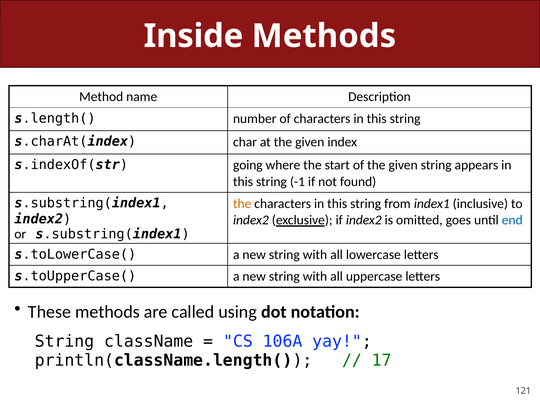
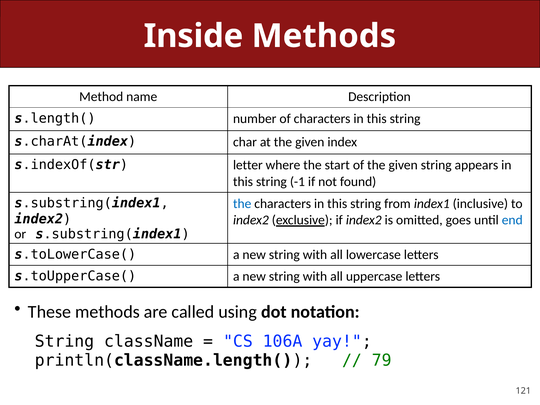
going: going -> letter (248, 165)
the colour: orange -> blue (242, 204)
17: 17 -> 79 (382, 360)
